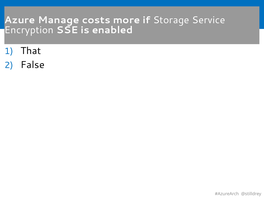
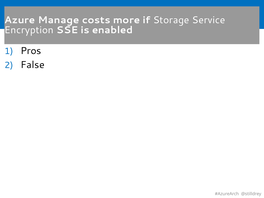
That: That -> Pros (31, 51)
